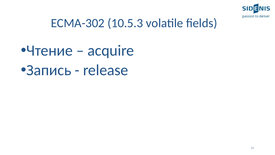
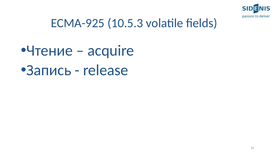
ECMA-302: ECMA-302 -> ECMA-925 (78, 23)
